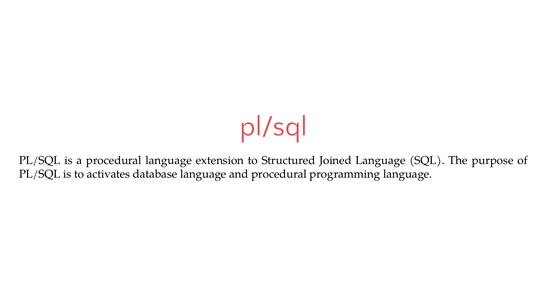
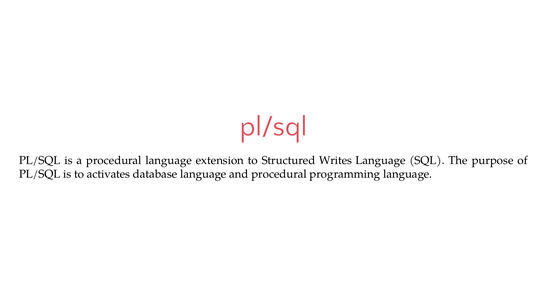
Joined: Joined -> Writes (336, 160)
